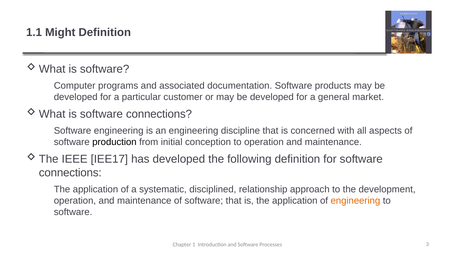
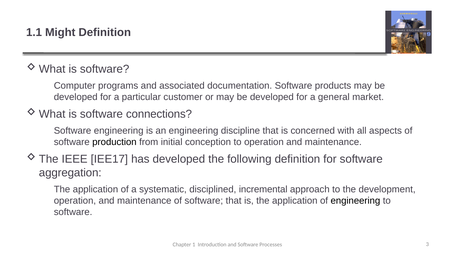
connections: connections -> aggregation (70, 173)
relationship: relationship -> incremental (263, 189)
engineering colour: orange -> black (355, 201)
